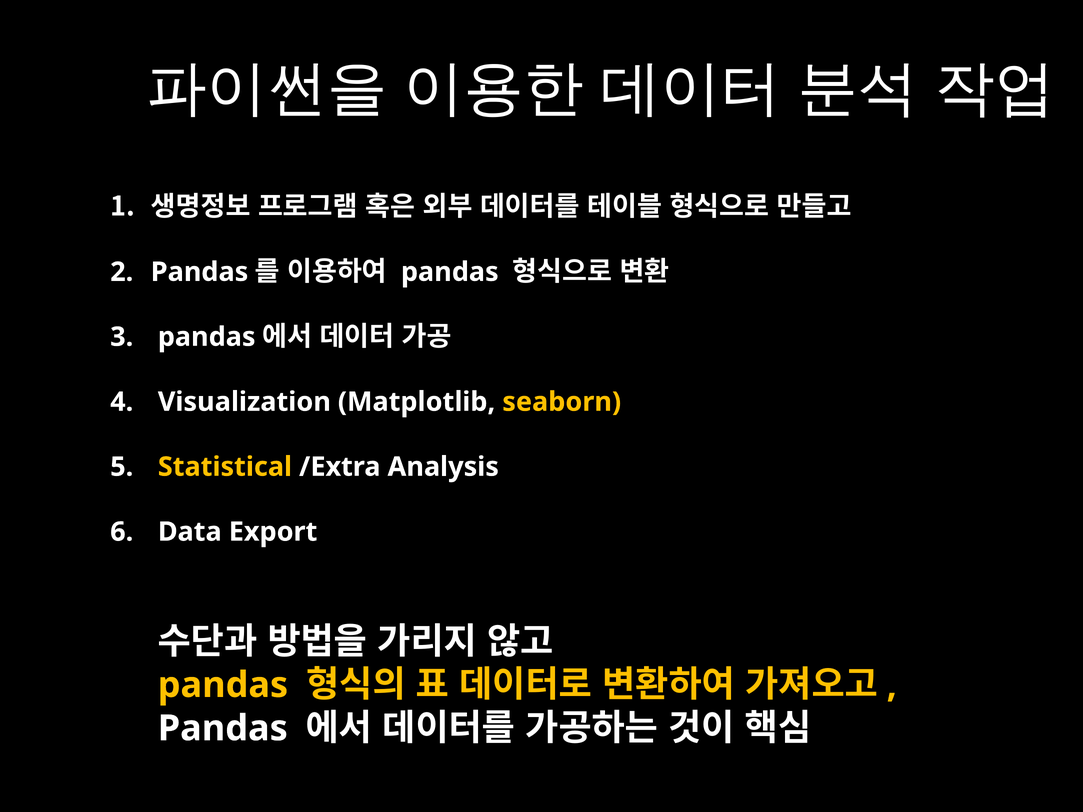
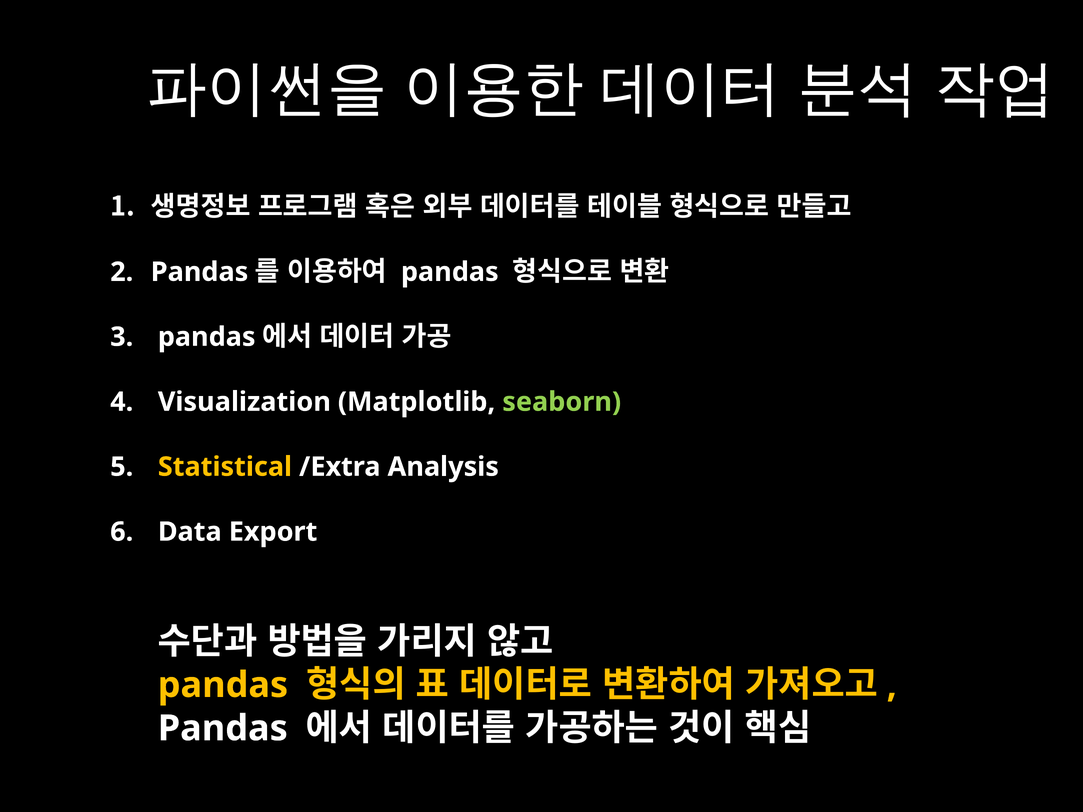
seaborn colour: yellow -> light green (562, 402)
